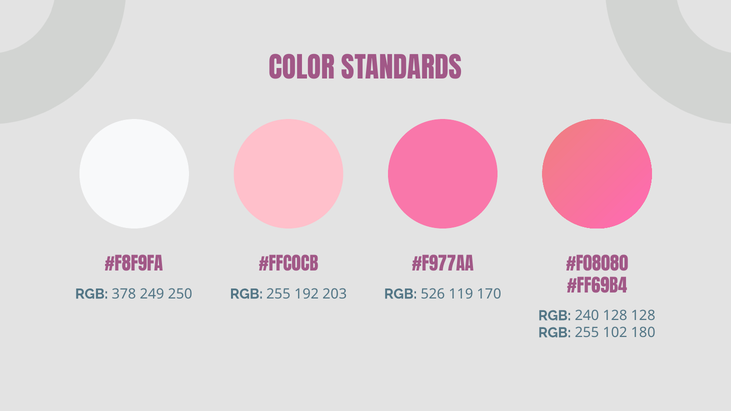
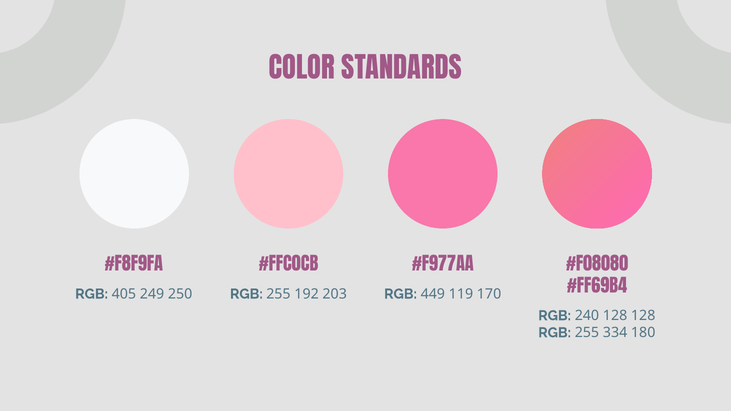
378: 378 -> 405 (124, 294)
526: 526 -> 449 (433, 294)
102: 102 -> 334 (615, 333)
